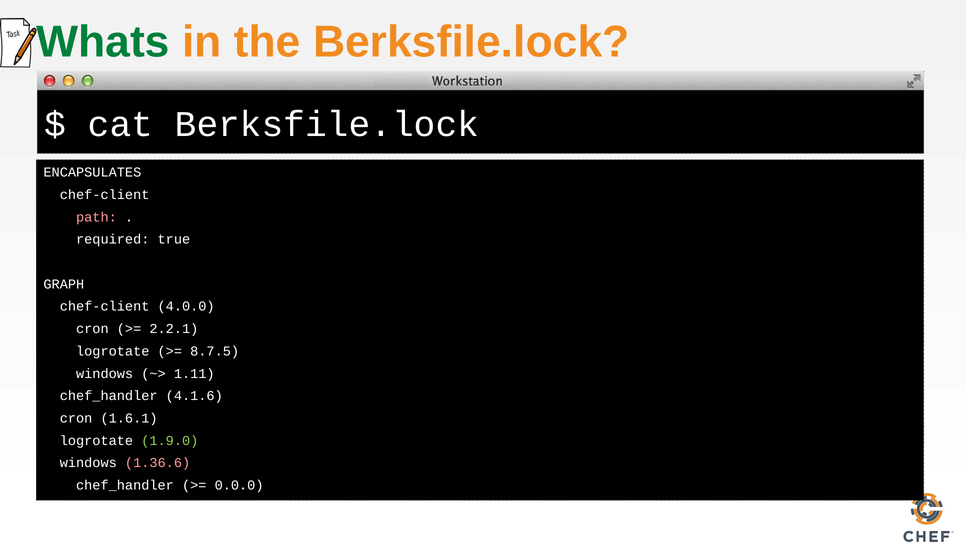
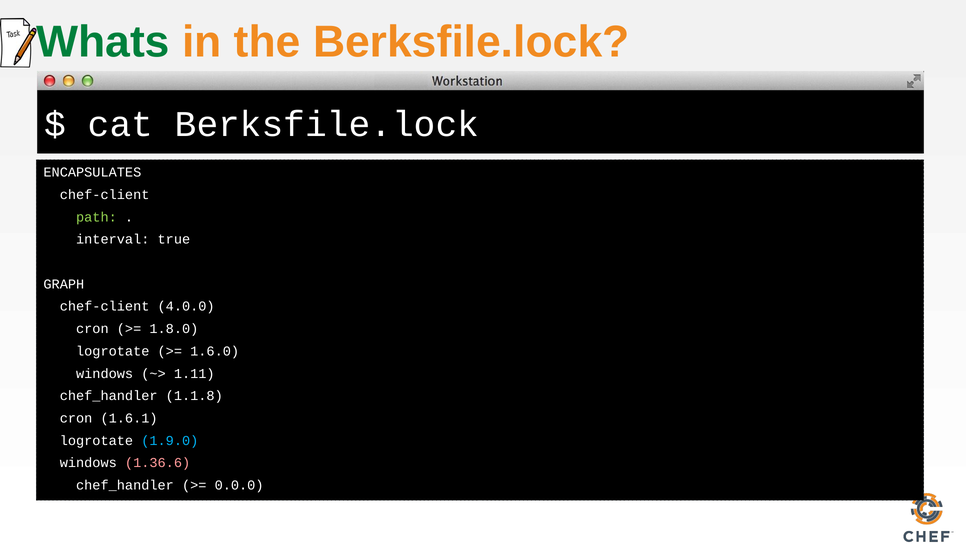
path colour: pink -> light green (96, 217)
required: required -> interval (113, 239)
2.2.1: 2.2.1 -> 1.8.0 (174, 328)
8.7.5: 8.7.5 -> 1.6.0 (215, 351)
4.1.6: 4.1.6 -> 1.1.8 (194, 395)
1.9.0 colour: light green -> light blue (170, 440)
